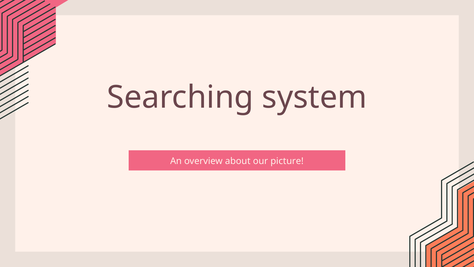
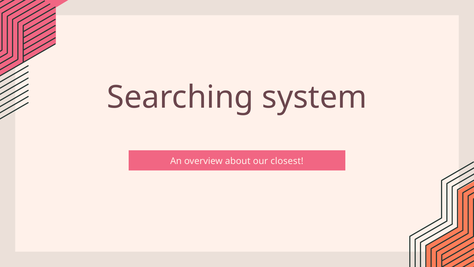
picture: picture -> closest (287, 161)
